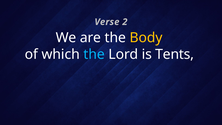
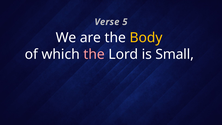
2: 2 -> 5 (125, 22)
the colour: light blue -> pink (94, 54)
Tents: Tents -> Small (175, 54)
